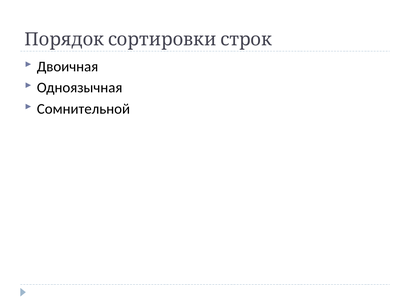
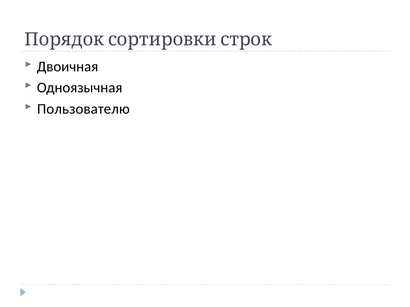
Сомнительной: Сомнительной -> Пользователю (83, 109)
